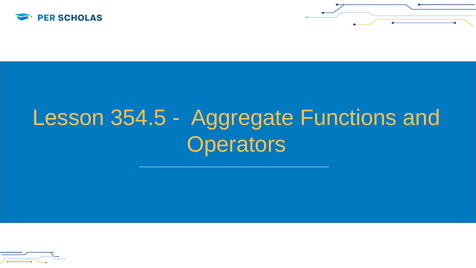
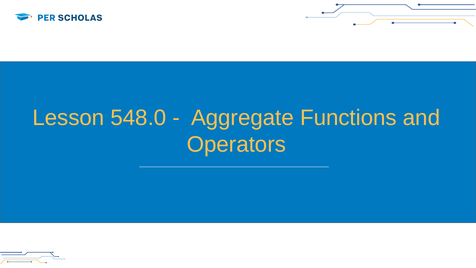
354.5: 354.5 -> 548.0 (138, 118)
